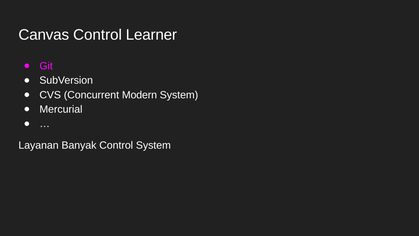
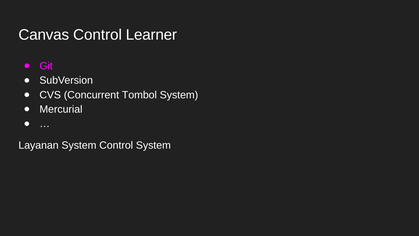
Modern: Modern -> Tombol (139, 95)
Layanan Banyak: Banyak -> System (79, 145)
